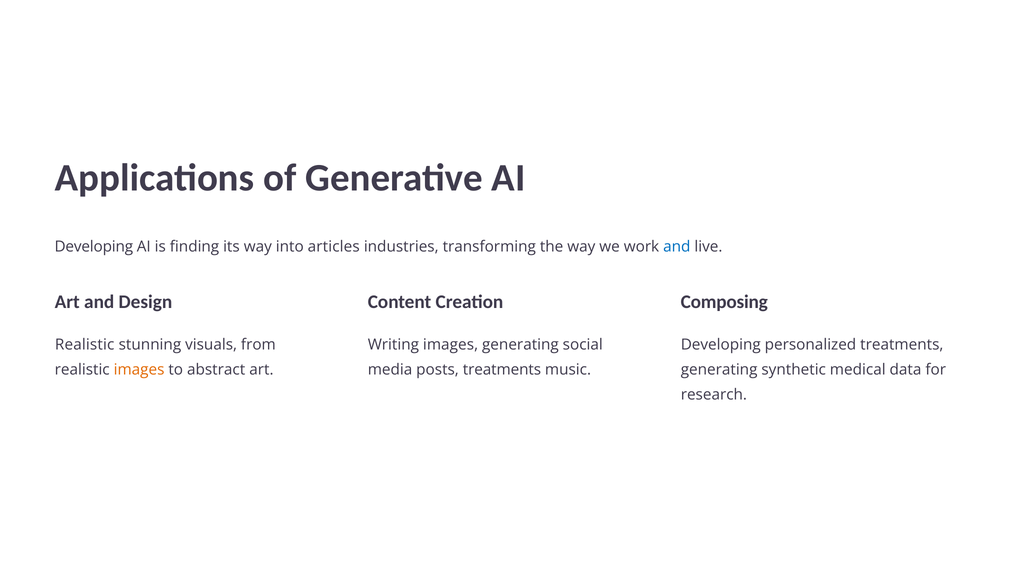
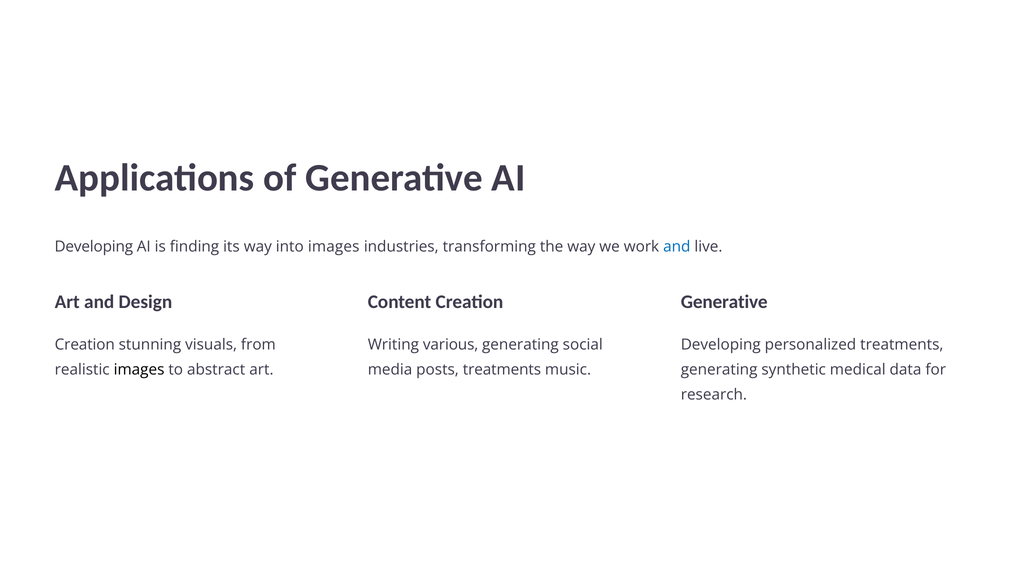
into articles: articles -> images (334, 247)
Composing: Composing -> Generative (724, 302)
Realistic: Realistic -> Creation (85, 345)
Writing images: images -> various (451, 345)
images colour: orange -> black (139, 370)
